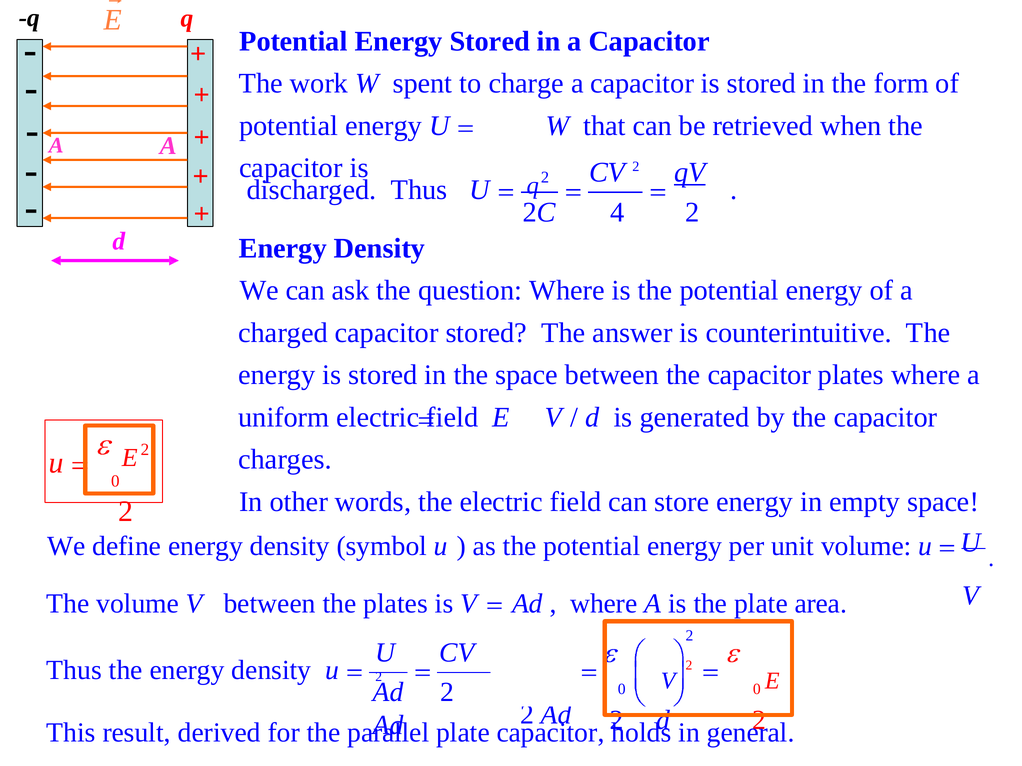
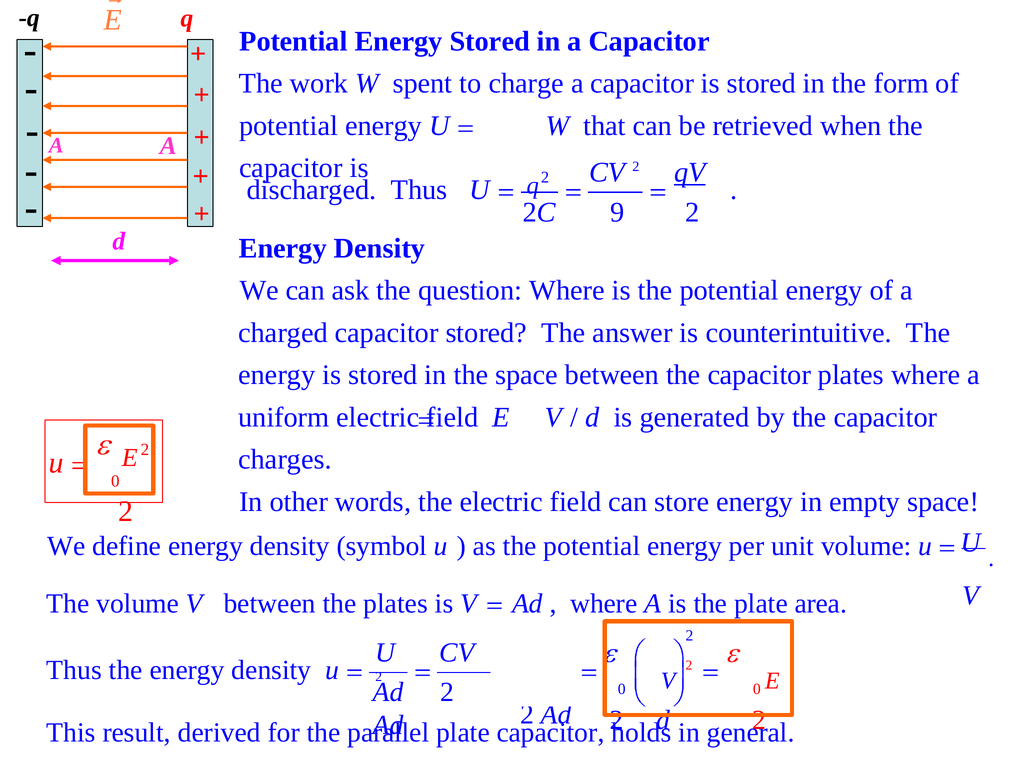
4: 4 -> 9 (617, 212)
